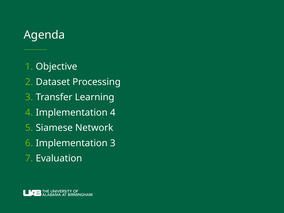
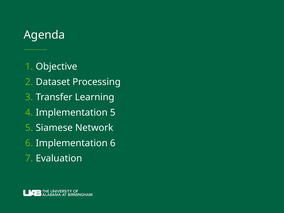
Implementation 4: 4 -> 5 (113, 112)
Implementation 3: 3 -> 6 (113, 143)
